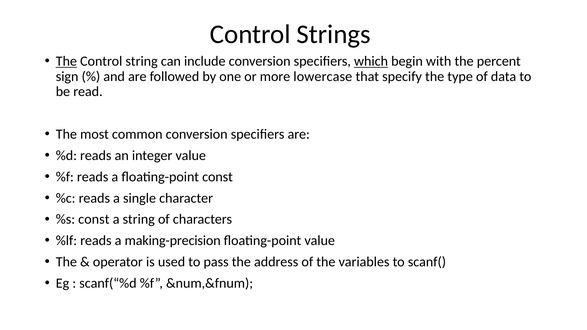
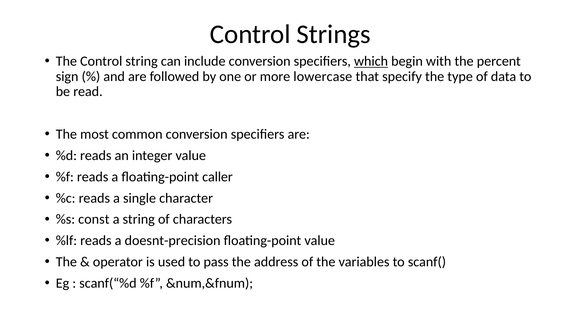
The underline: present -> none (66, 61)
floating-point const: const -> caller (218, 177)
making-precision: making-precision -> doesnt-precision (173, 241)
